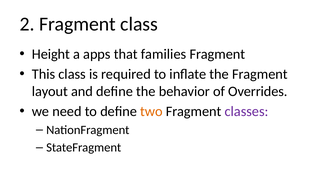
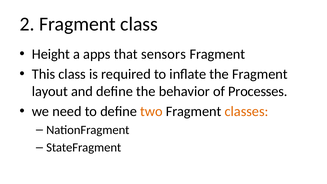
families: families -> sensors (163, 54)
Overrides: Overrides -> Processes (258, 91)
classes colour: purple -> orange (247, 111)
